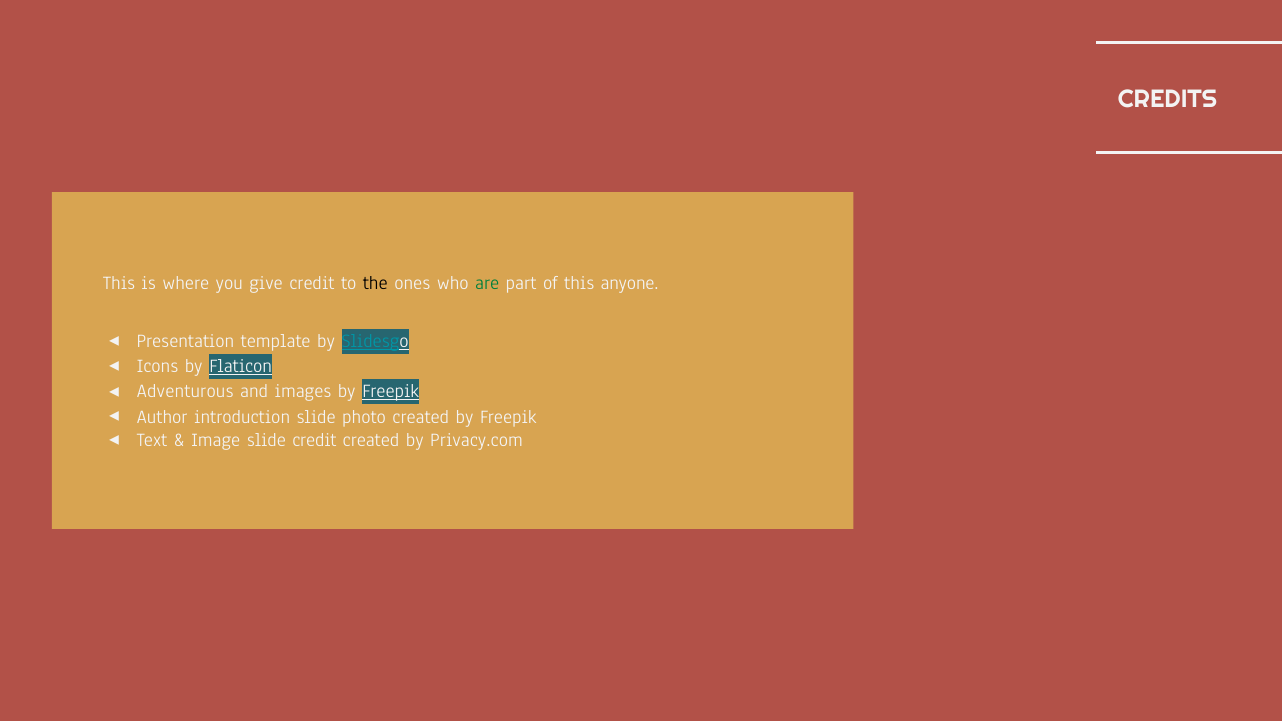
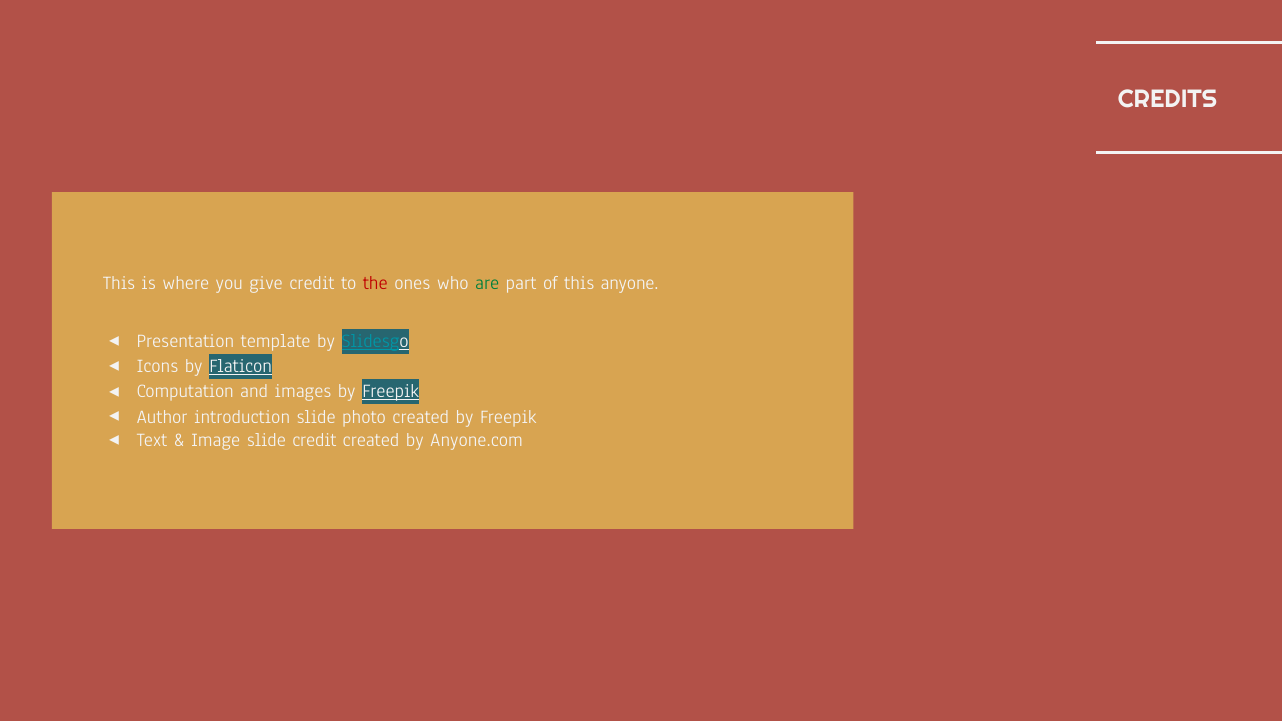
the colour: black -> red (375, 283)
Adventurous: Adventurous -> Computation (185, 392)
Privacy.com: Privacy.com -> Anyone.com (477, 440)
